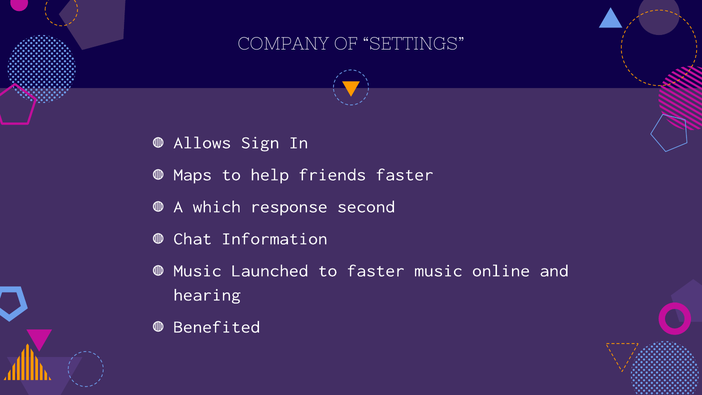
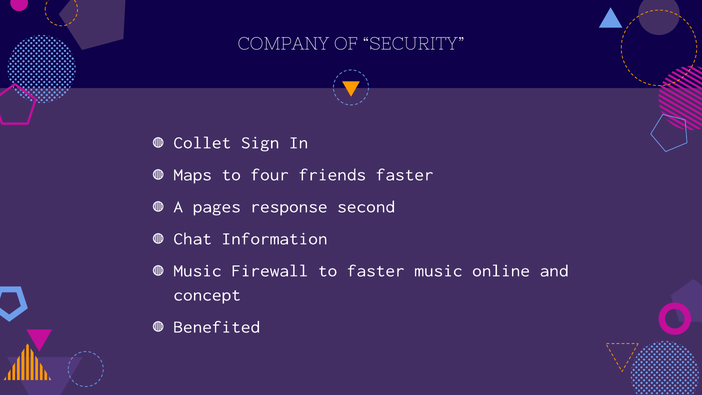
SETTINGS: SETTINGS -> SECURITY (413, 44)
Allows: Allows -> Collet (202, 142)
help: help -> four (270, 174)
which: which -> pages (217, 206)
Launched: Launched -> Firewall (270, 271)
hearing: hearing -> concept (207, 295)
